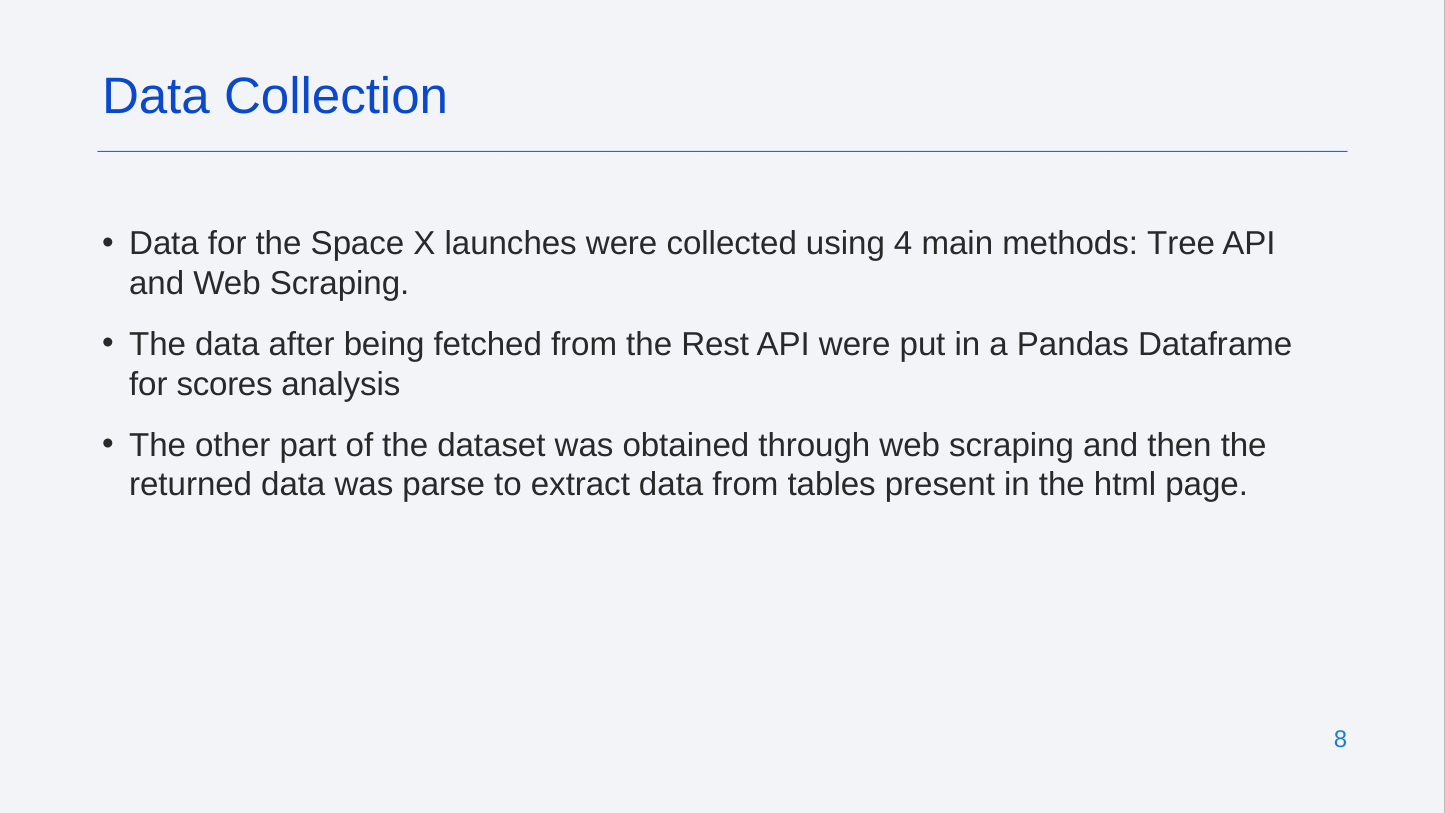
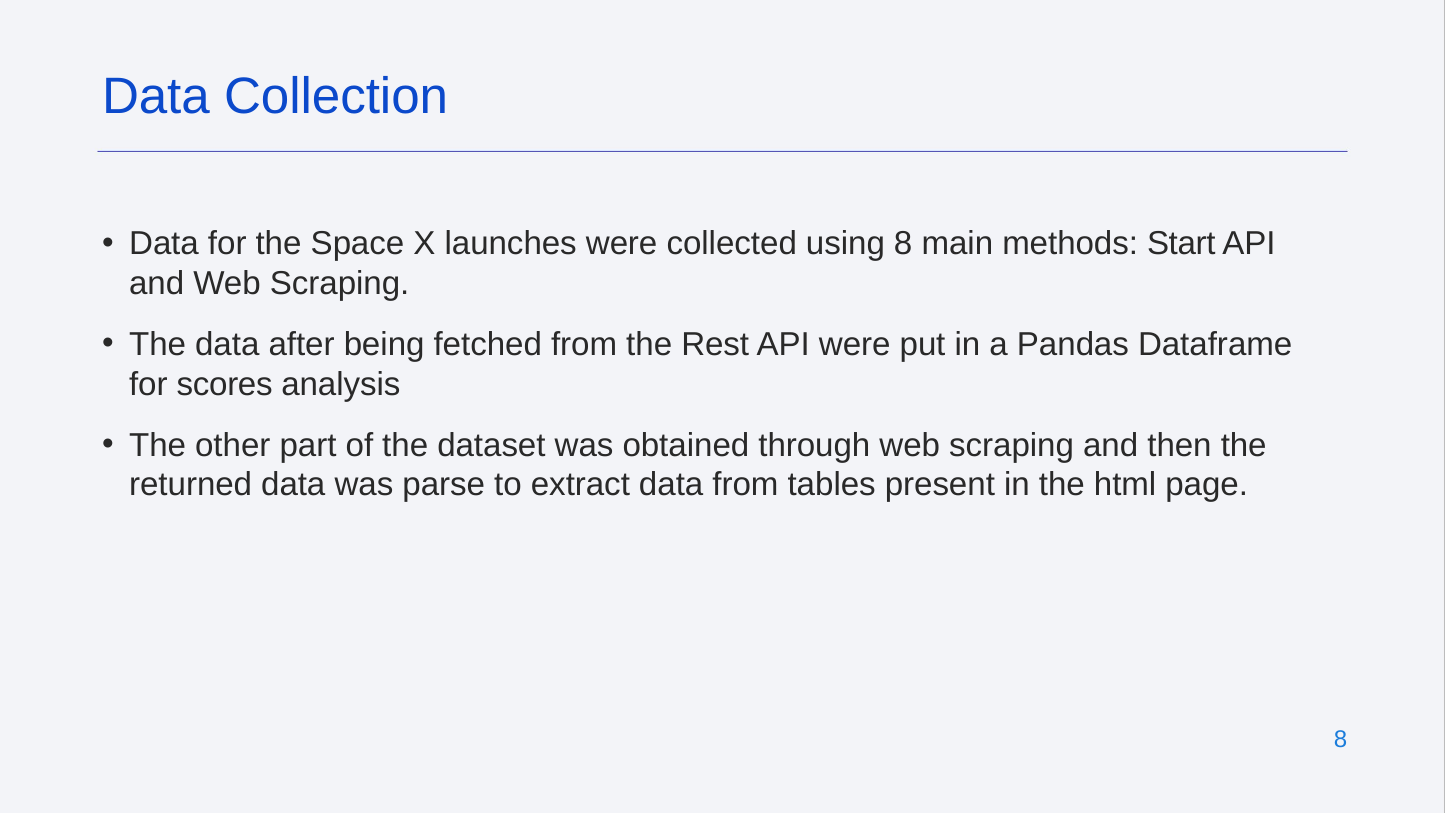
using 4: 4 -> 8 (903, 244)
Tree: Tree -> Start (1181, 244)
